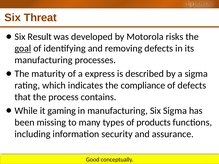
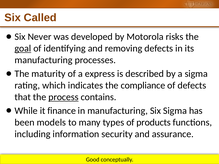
Threat: Threat -> Called (40, 18)
Result: Result -> Never (40, 37)
process underline: none -> present (63, 97)
gaming: gaming -> finance (62, 111)
missing: missing -> models (51, 122)
